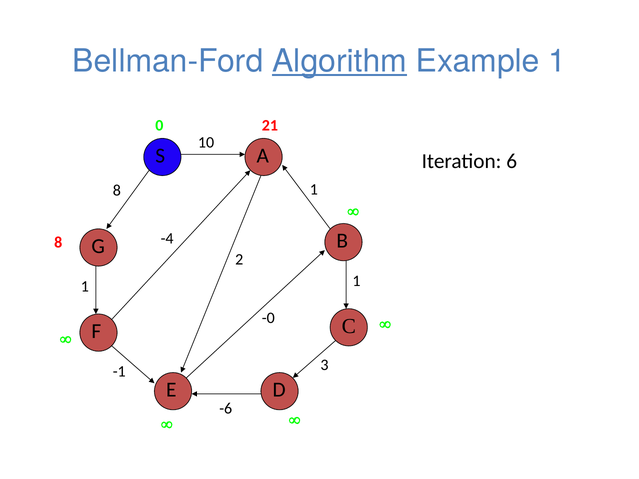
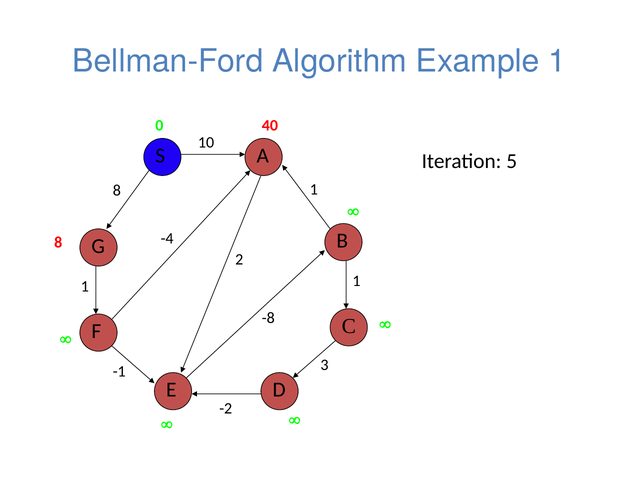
Algorithm underline: present -> none (340, 61)
21: 21 -> 40 (270, 126)
6: 6 -> 5 (512, 161)
-0: -0 -> -8 (268, 318)
-6: -6 -> -2 (226, 409)
